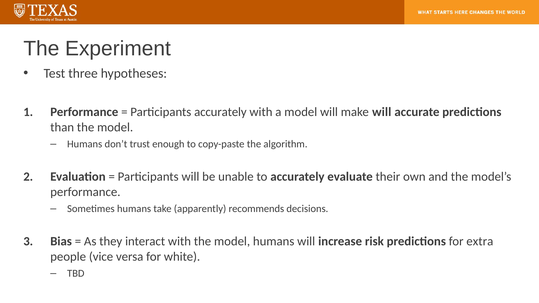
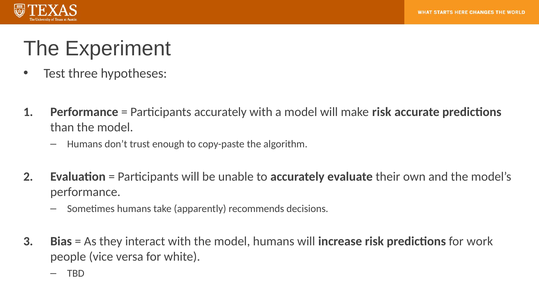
make will: will -> risk (382, 112)
extra: extra -> work (480, 242)
